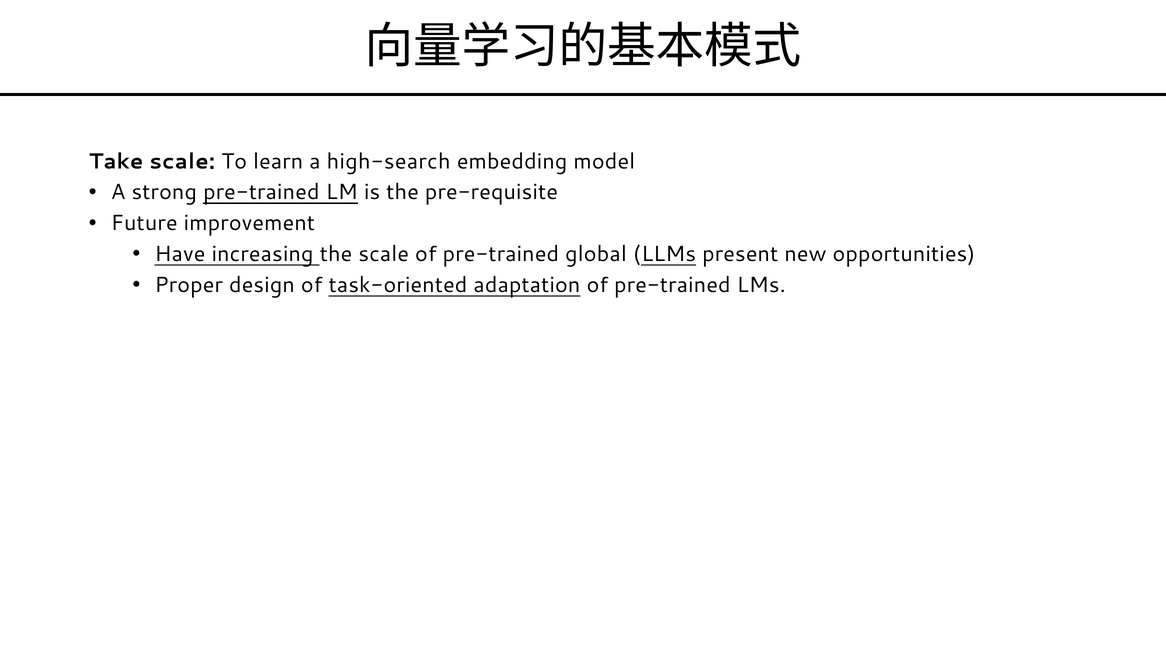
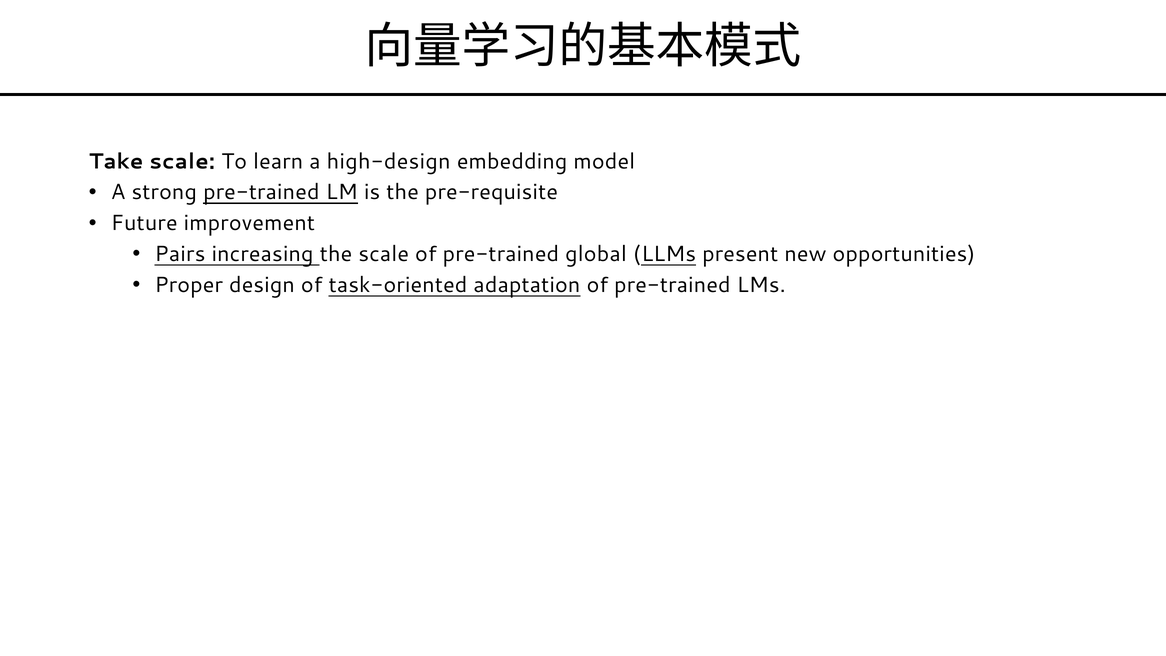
high-search: high-search -> high-design (389, 161)
Have: Have -> Pairs (180, 254)
